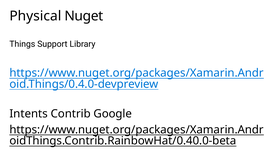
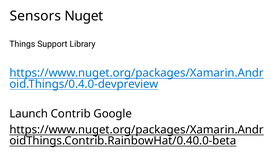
Physical: Physical -> Sensors (35, 16)
Intents: Intents -> Launch (29, 114)
